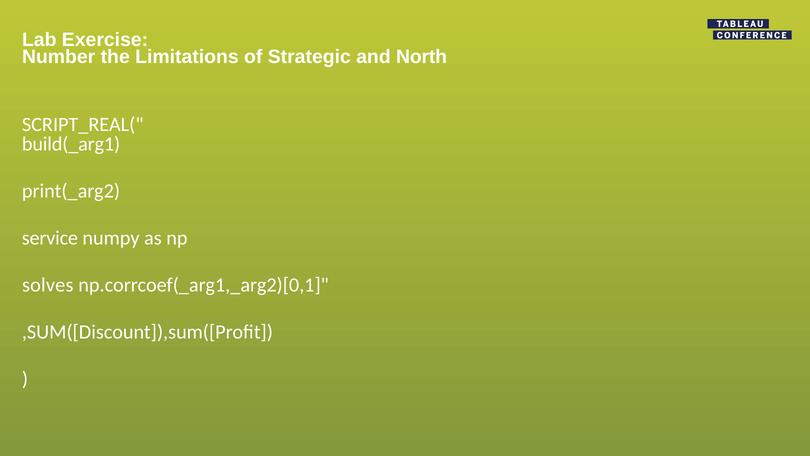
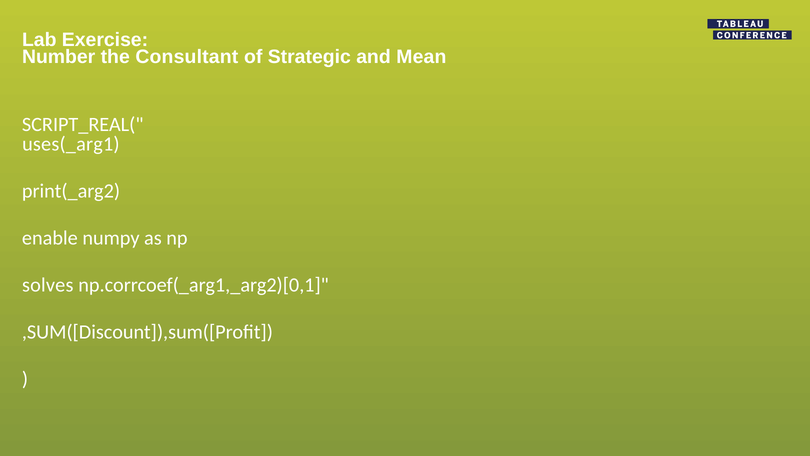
Limitations: Limitations -> Consultant (187, 57)
North: North -> Mean (421, 57)
build(_arg1: build(_arg1 -> uses(_arg1 (71, 144)
service: service -> enable (50, 238)
